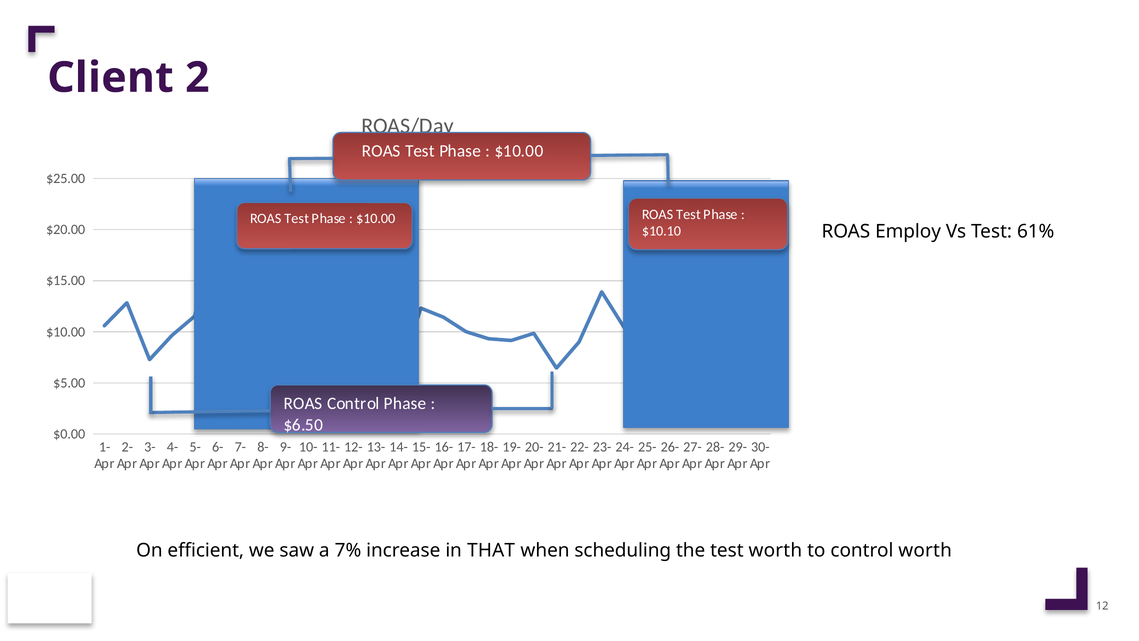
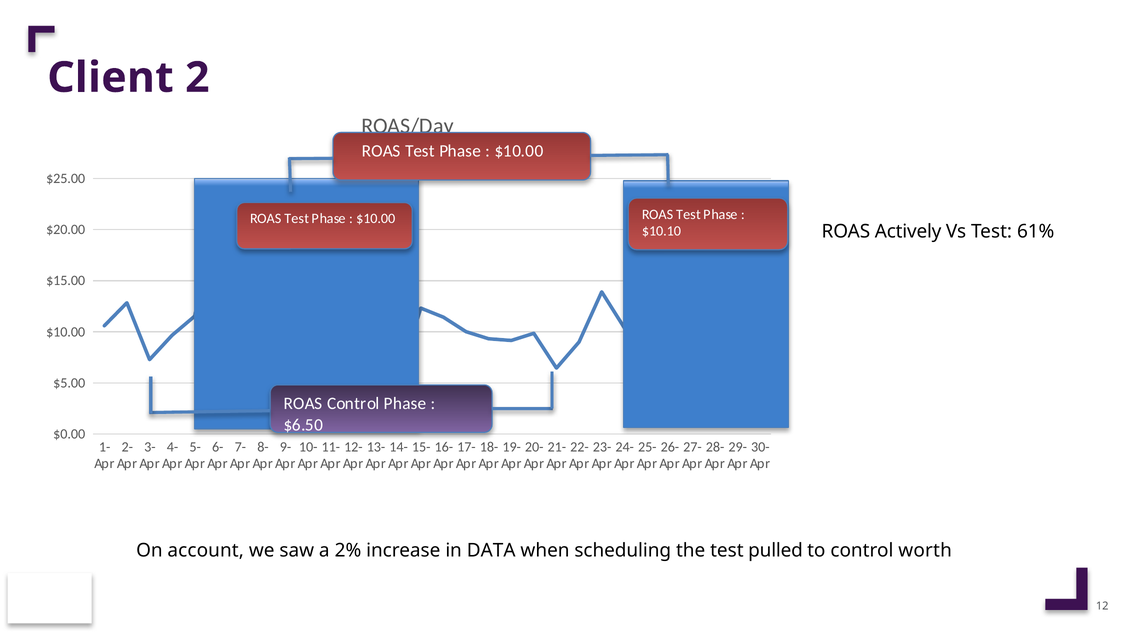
Employ: Employ -> Actively (908, 231)
efficient: efficient -> account (206, 550)
7%: 7% -> 2% (348, 550)
THAT: THAT -> DATA (491, 550)
test worth: worth -> pulled (776, 550)
